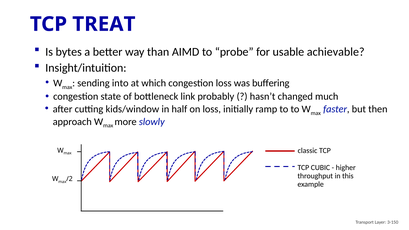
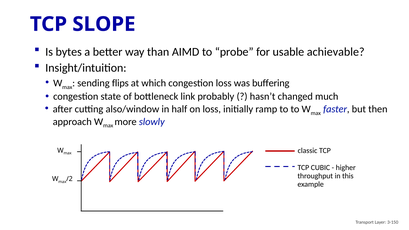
TREAT: TREAT -> SLOPE (104, 24)
into: into -> flips (120, 83)
kids/window: kids/window -> also/window (132, 109)
